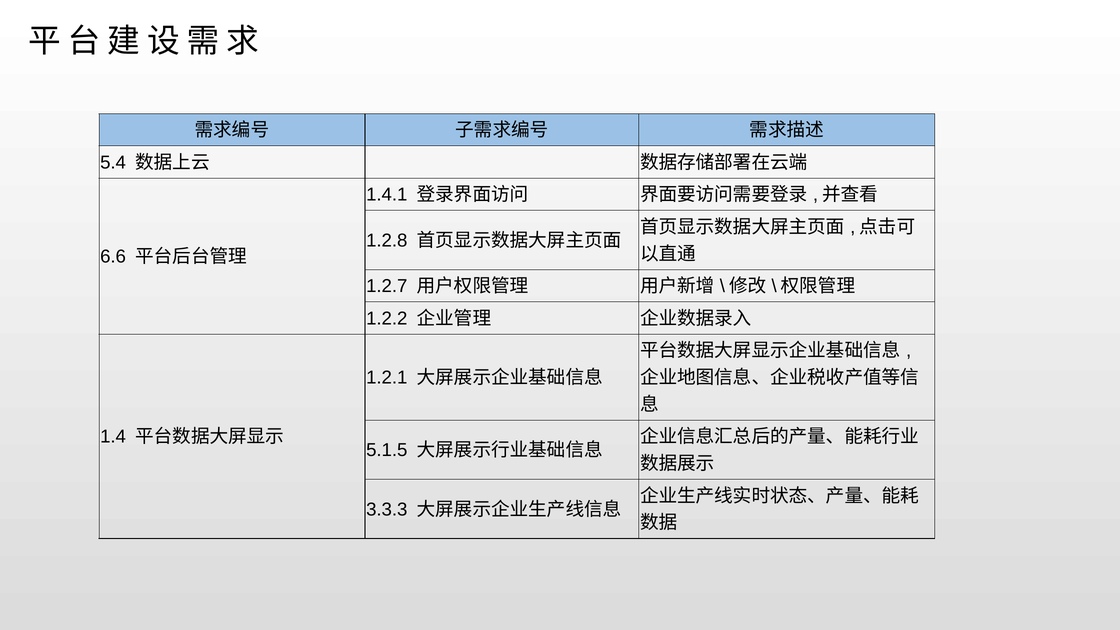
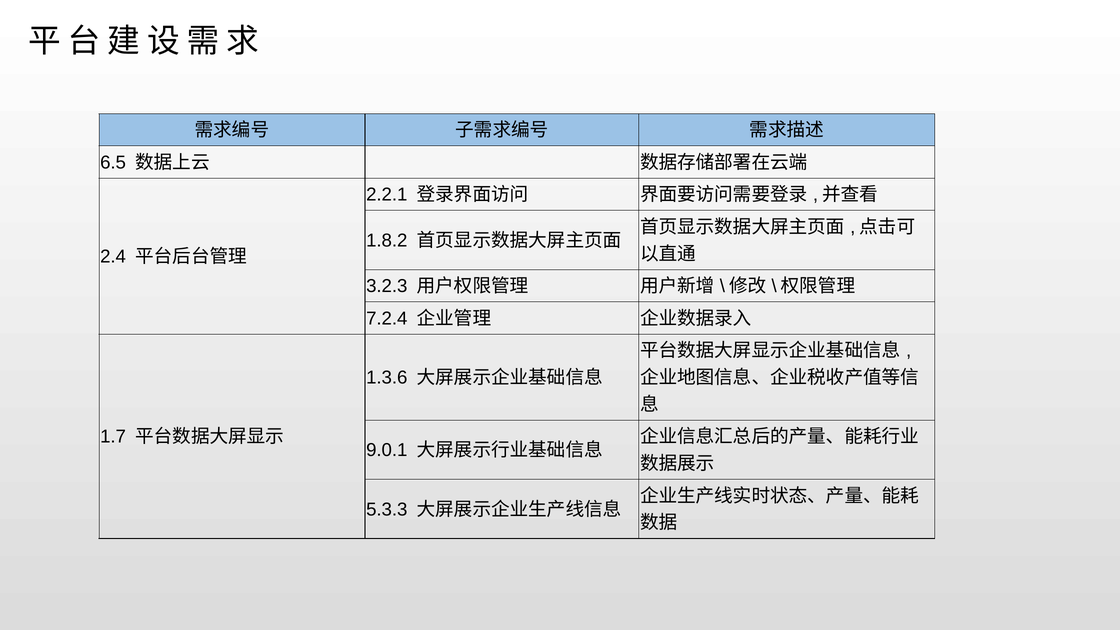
5.4: 5.4 -> 6.5 (113, 162)
1.4.1: 1.4.1 -> 2.2.1 (387, 195)
1.2.8: 1.2.8 -> 1.8.2 (387, 240)
6.6: 6.6 -> 2.4 (113, 257)
1.2.7: 1.2.7 -> 3.2.3 (387, 286)
1.2.2: 1.2.2 -> 7.2.4 (387, 318)
1.2.1: 1.2.1 -> 1.3.6 (387, 378)
1.4: 1.4 -> 1.7 (113, 437)
5.1.5: 5.1.5 -> 9.0.1 (387, 450)
3.3.3: 3.3.3 -> 5.3.3 (387, 509)
